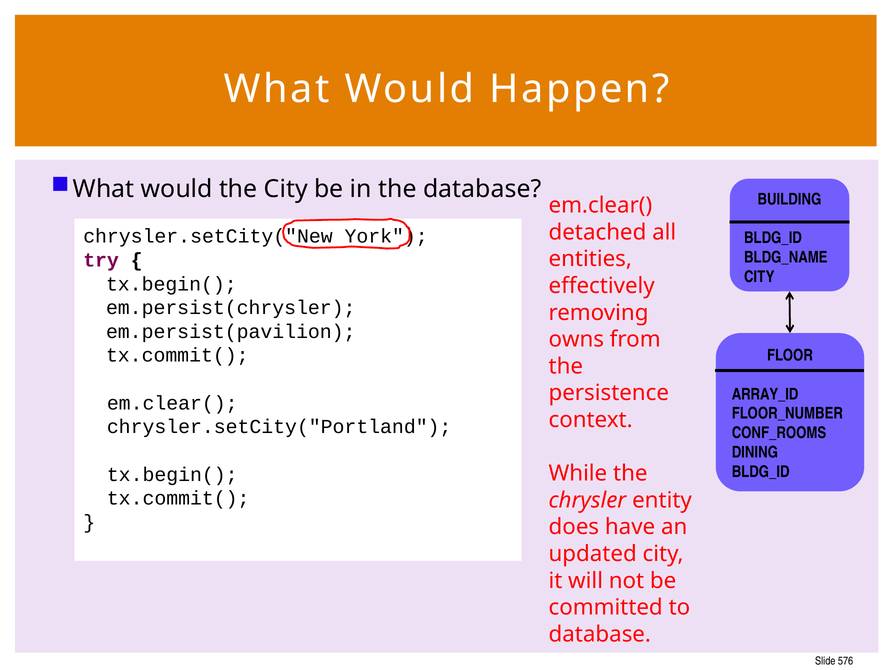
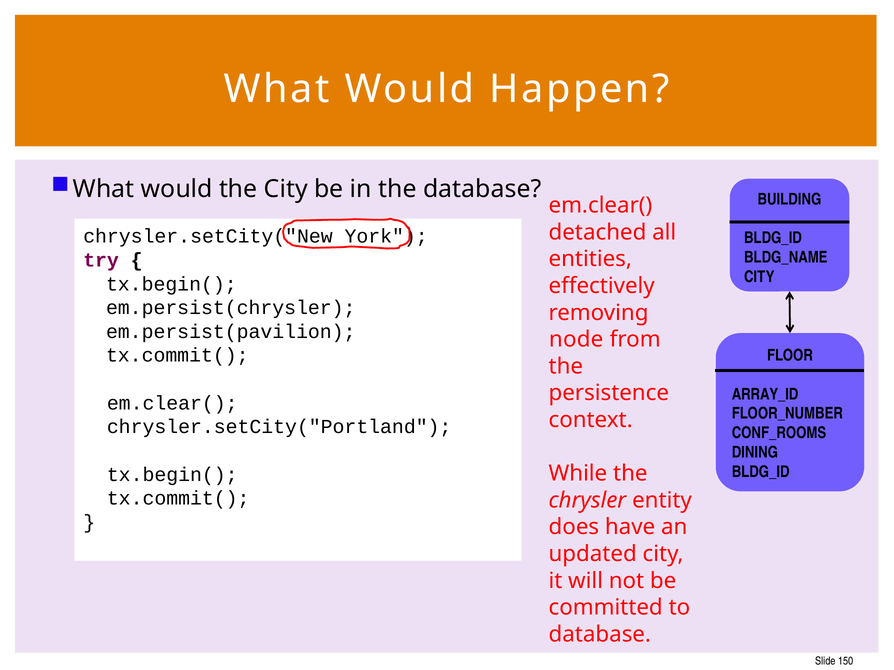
owns: owns -> node (576, 340)
576: 576 -> 150 (846, 662)
